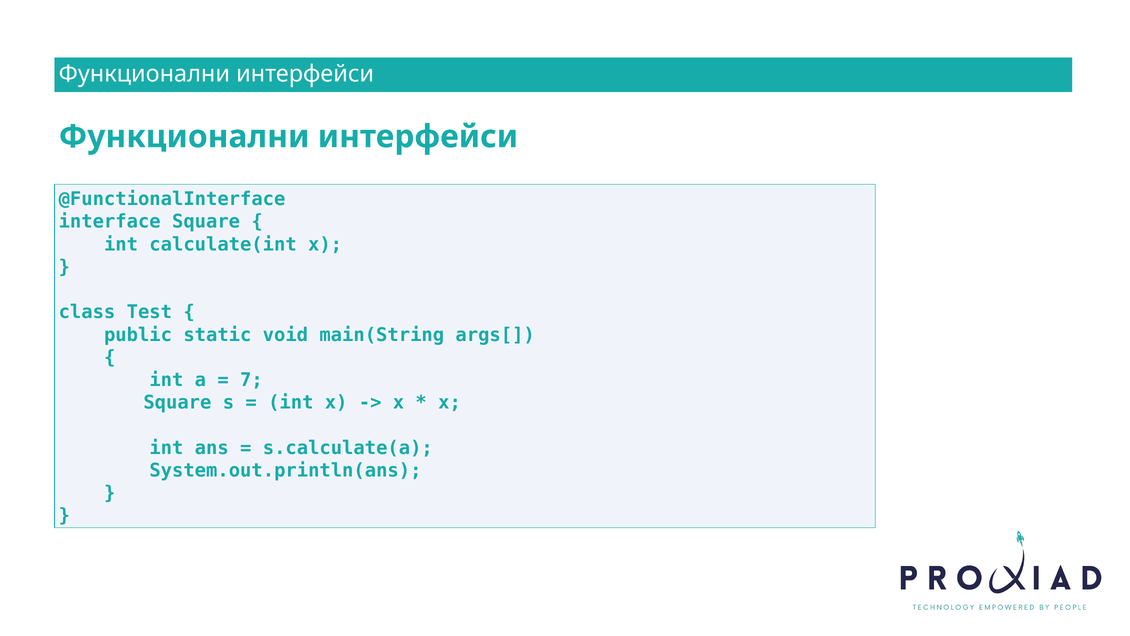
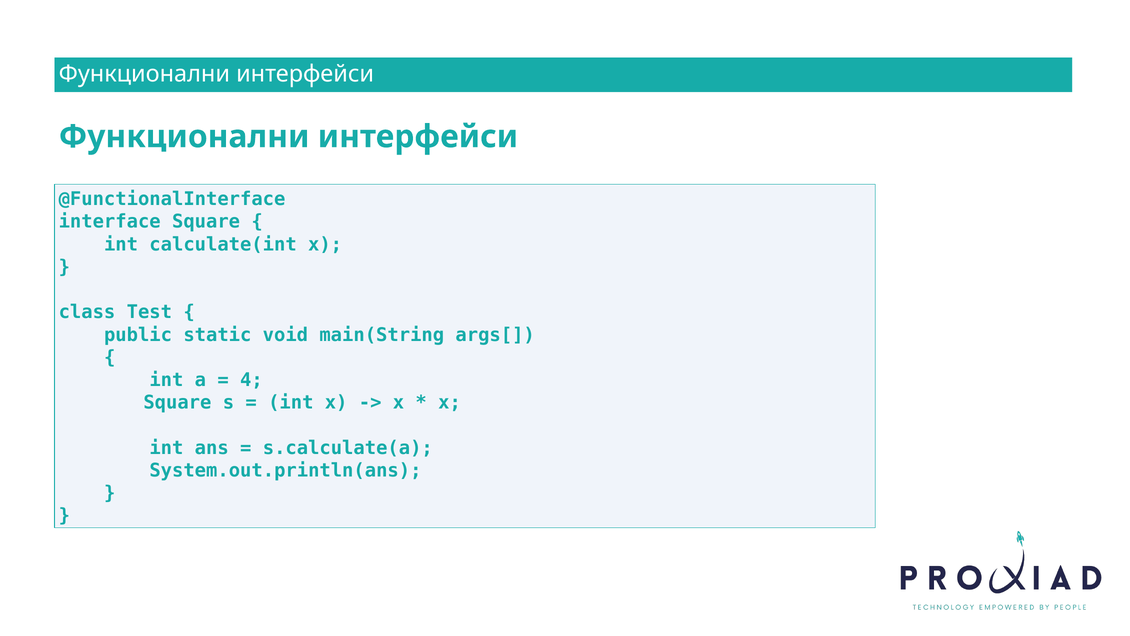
7: 7 -> 4 (251, 380)
